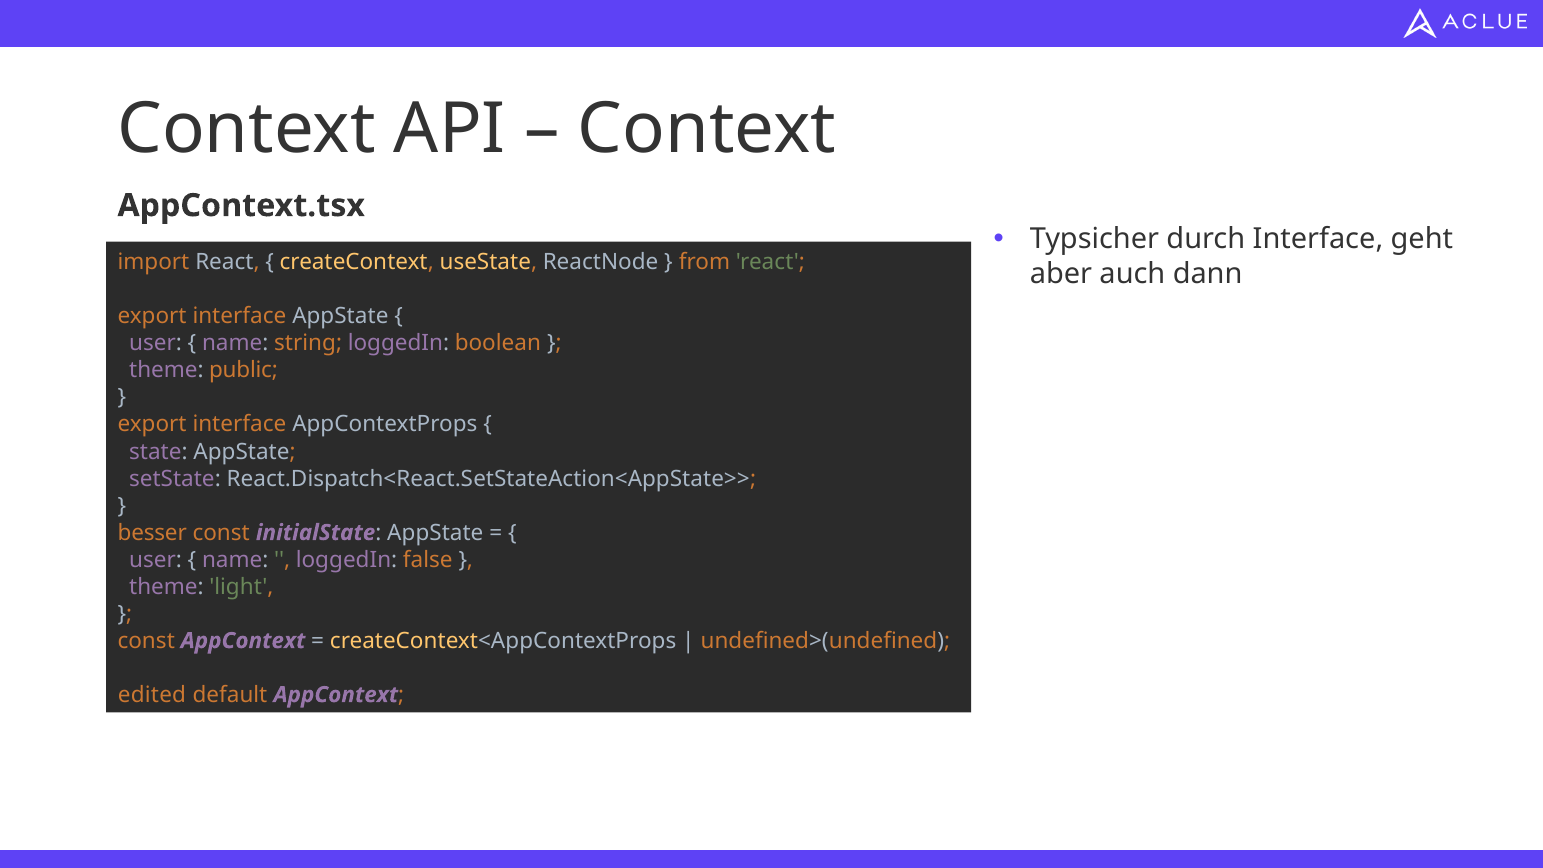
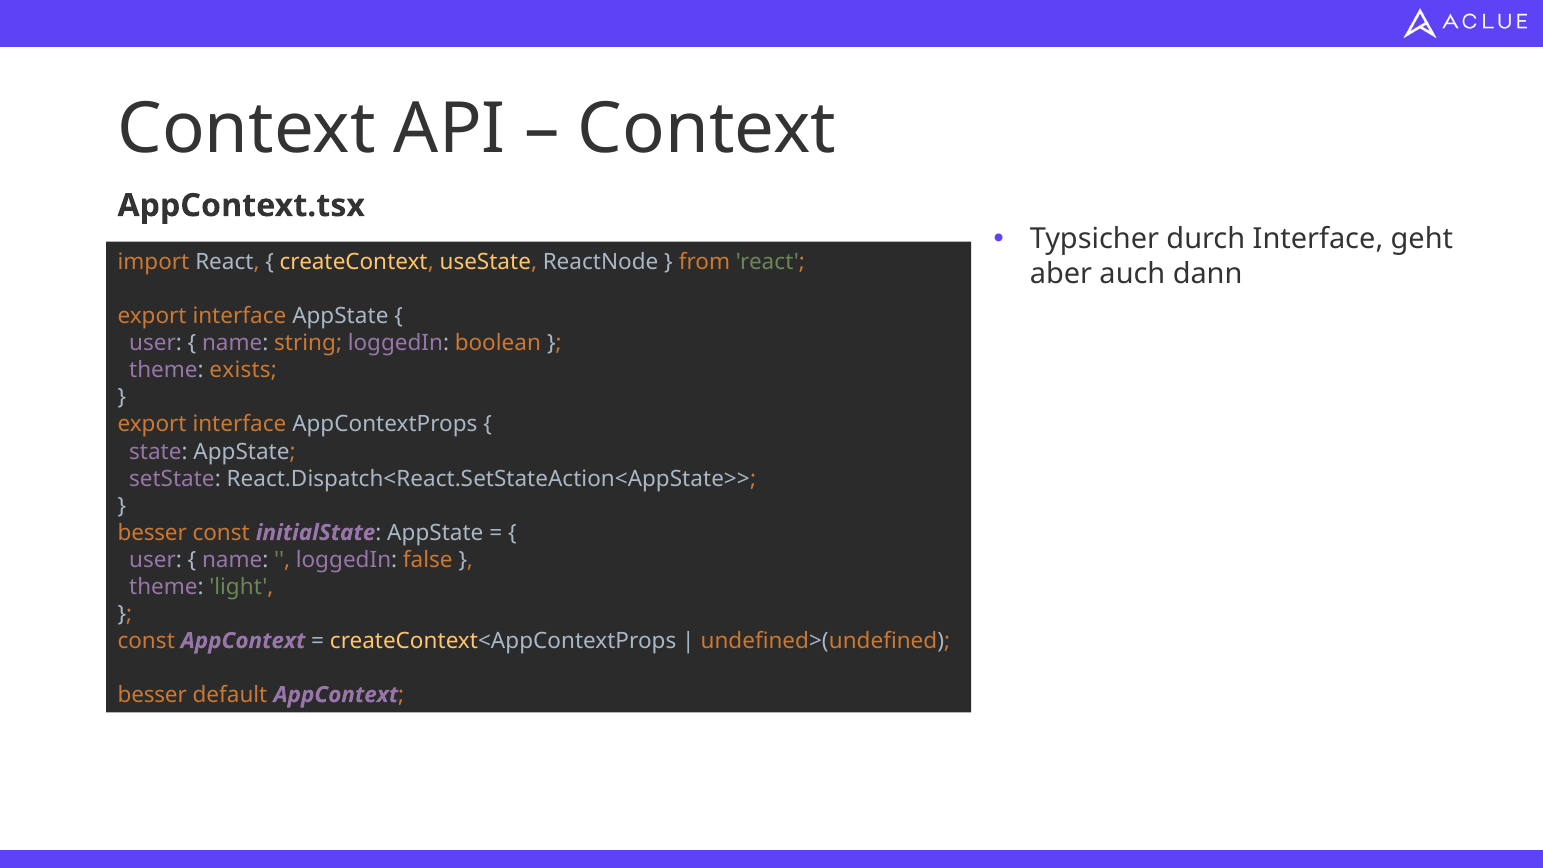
public: public -> exists (243, 370)
edited: edited -> besser (152, 695)
